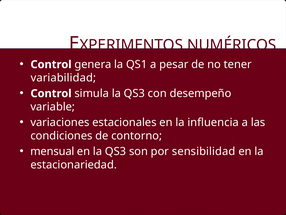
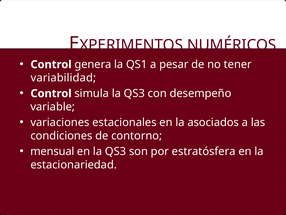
influencia: influencia -> asociados (213, 122)
sensibilidad: sensibilidad -> estratósfera (204, 151)
